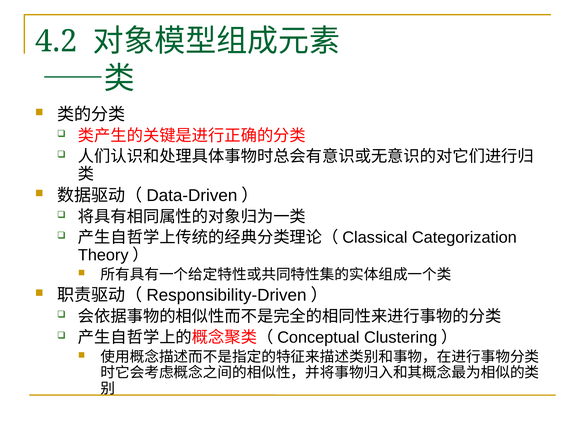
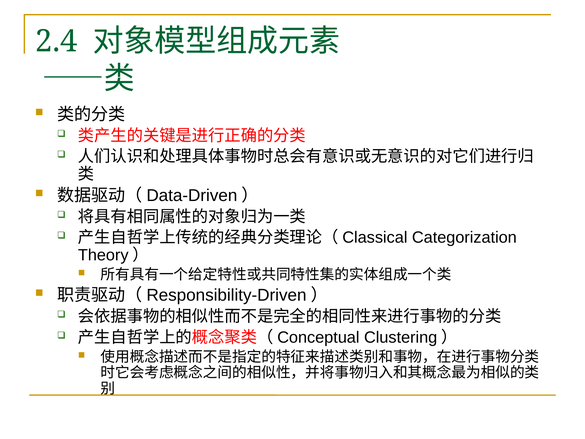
4.2: 4.2 -> 2.4 (56, 41)
